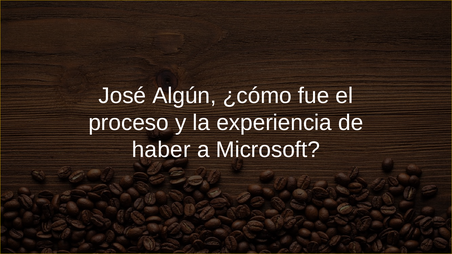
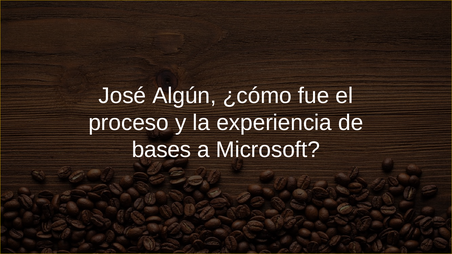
haber: haber -> bases (161, 150)
